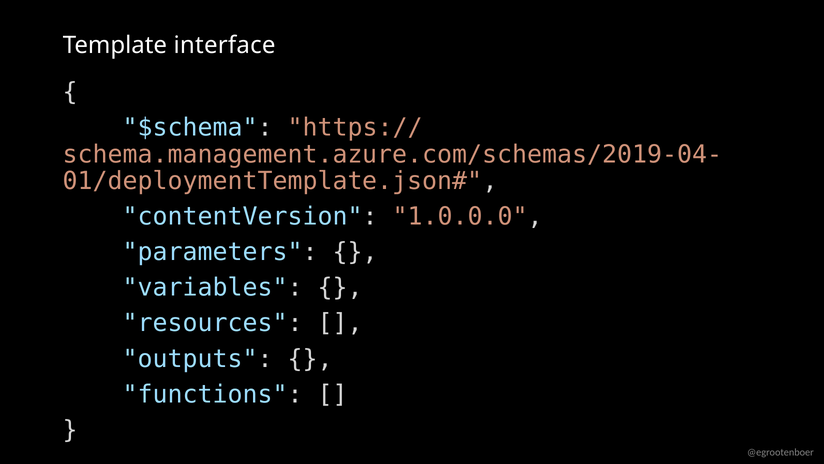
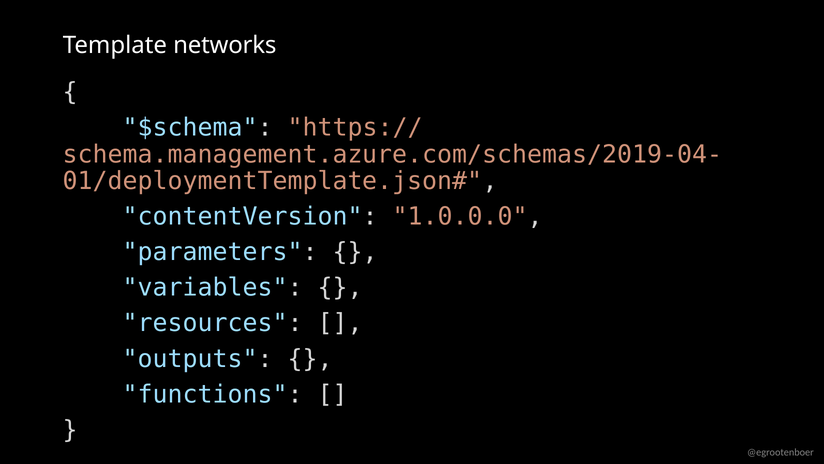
interface: interface -> networks (225, 45)
